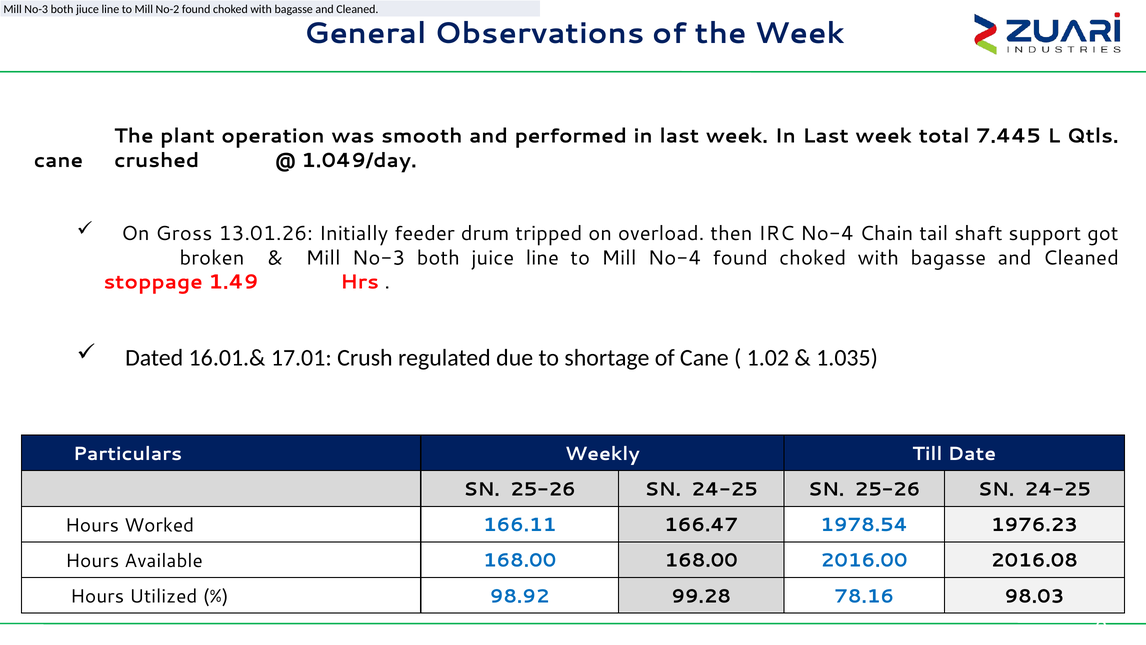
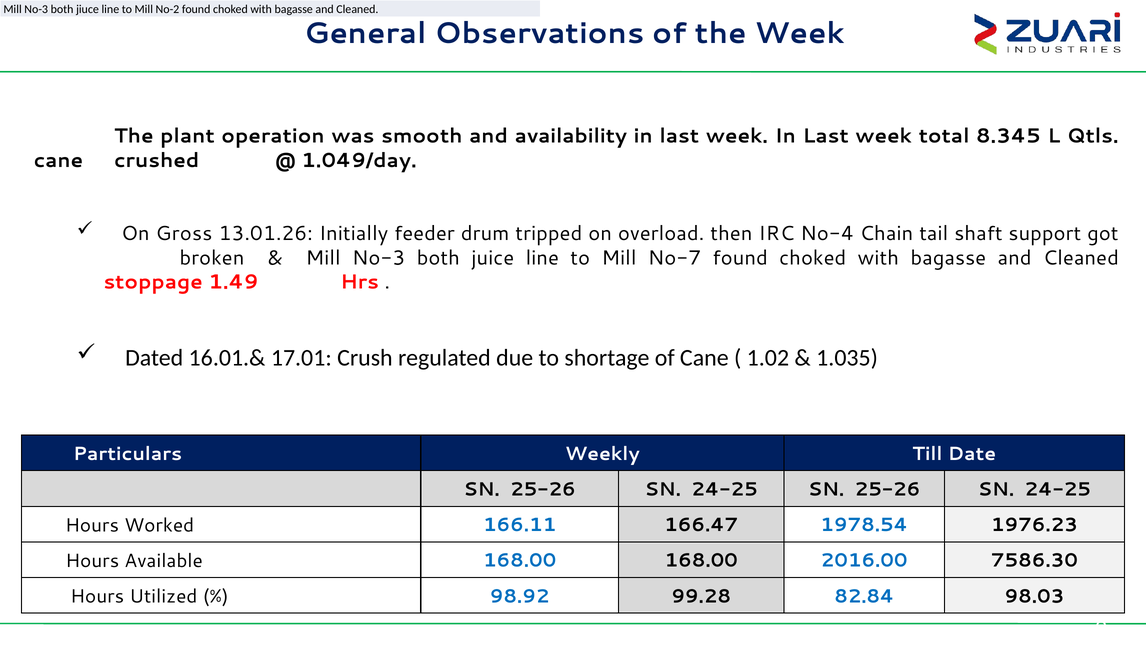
performed: performed -> availability (571, 136)
7.445: 7.445 -> 8.345 (1008, 136)
Mill No-4: No-4 -> No-7 (675, 258)
2016.08: 2016.08 -> 7586.30 (1034, 560)
78.16: 78.16 -> 82.84 (864, 596)
